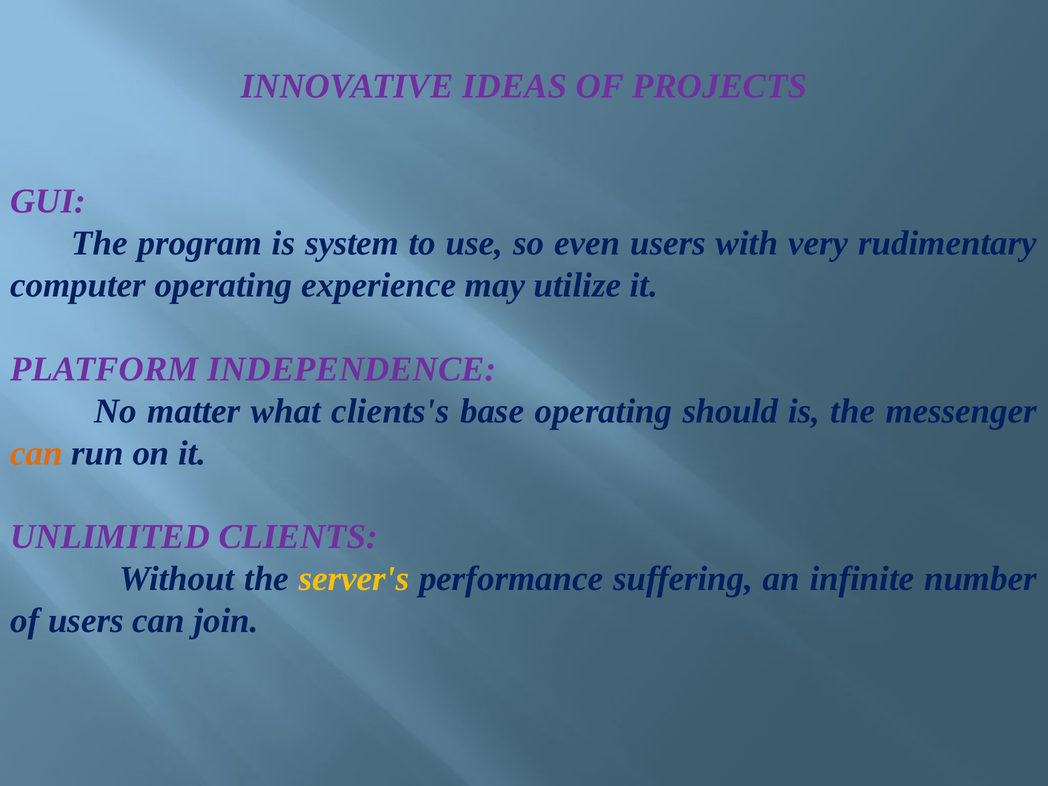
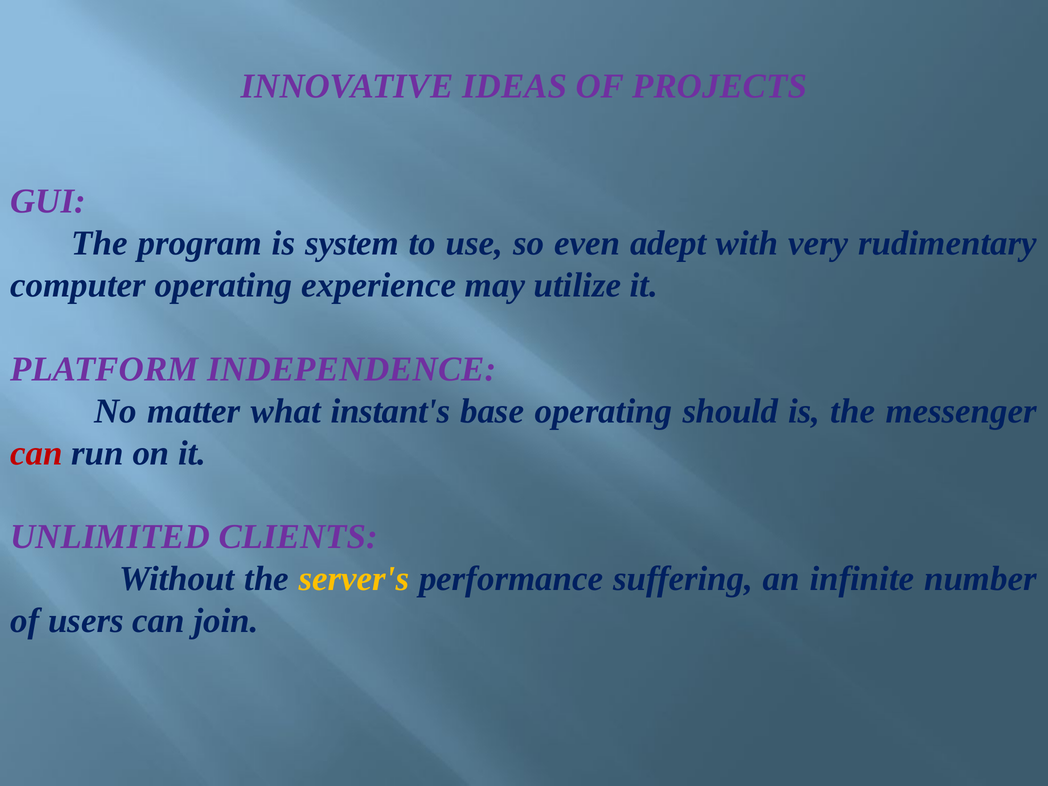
even users: users -> adept (668, 243)
clients's: clients's -> instant's (391, 411)
can colour: orange -> red (36, 453)
